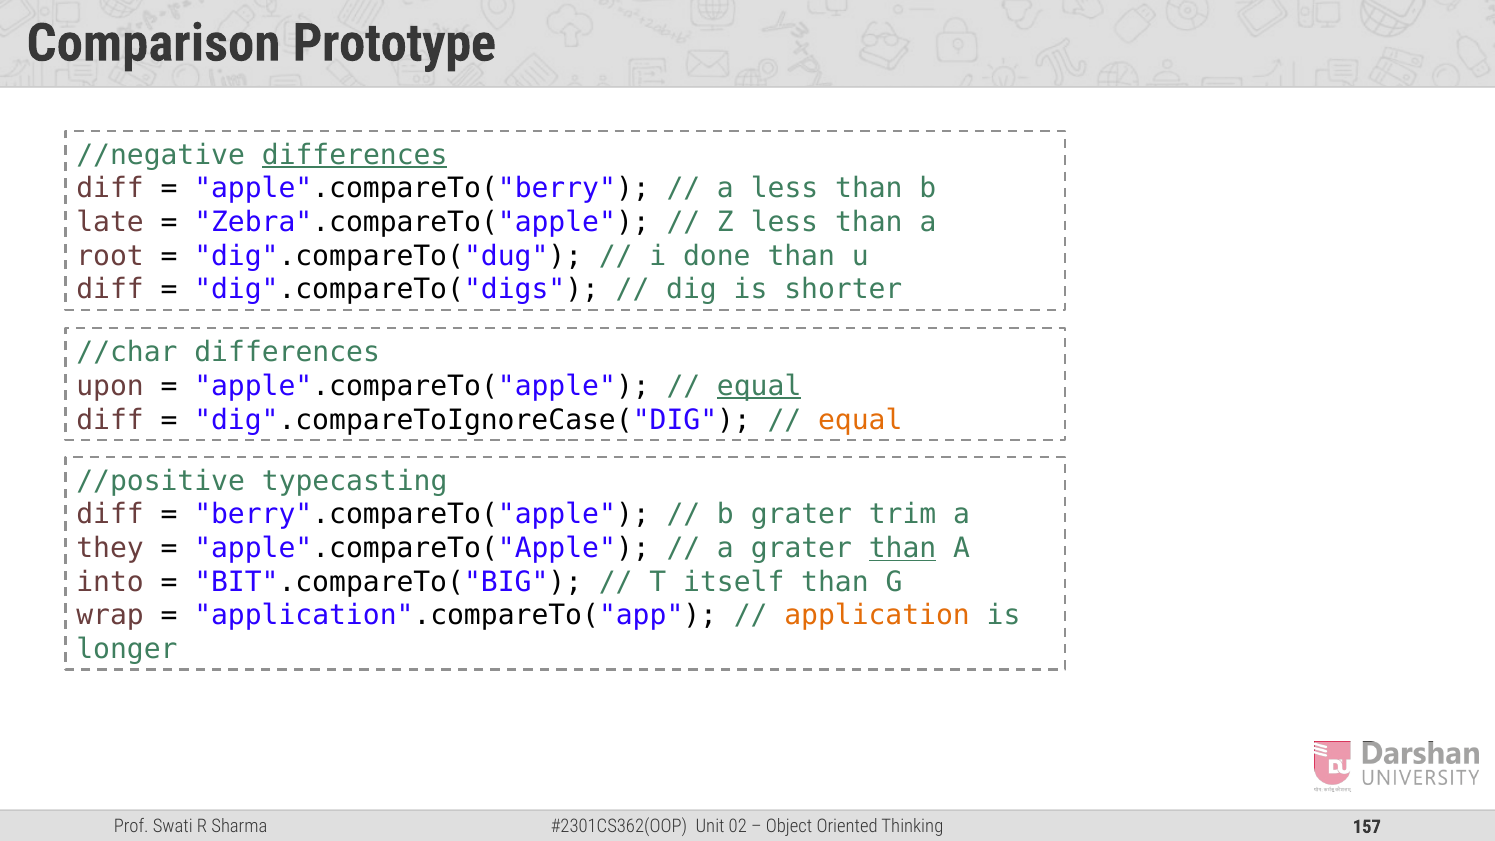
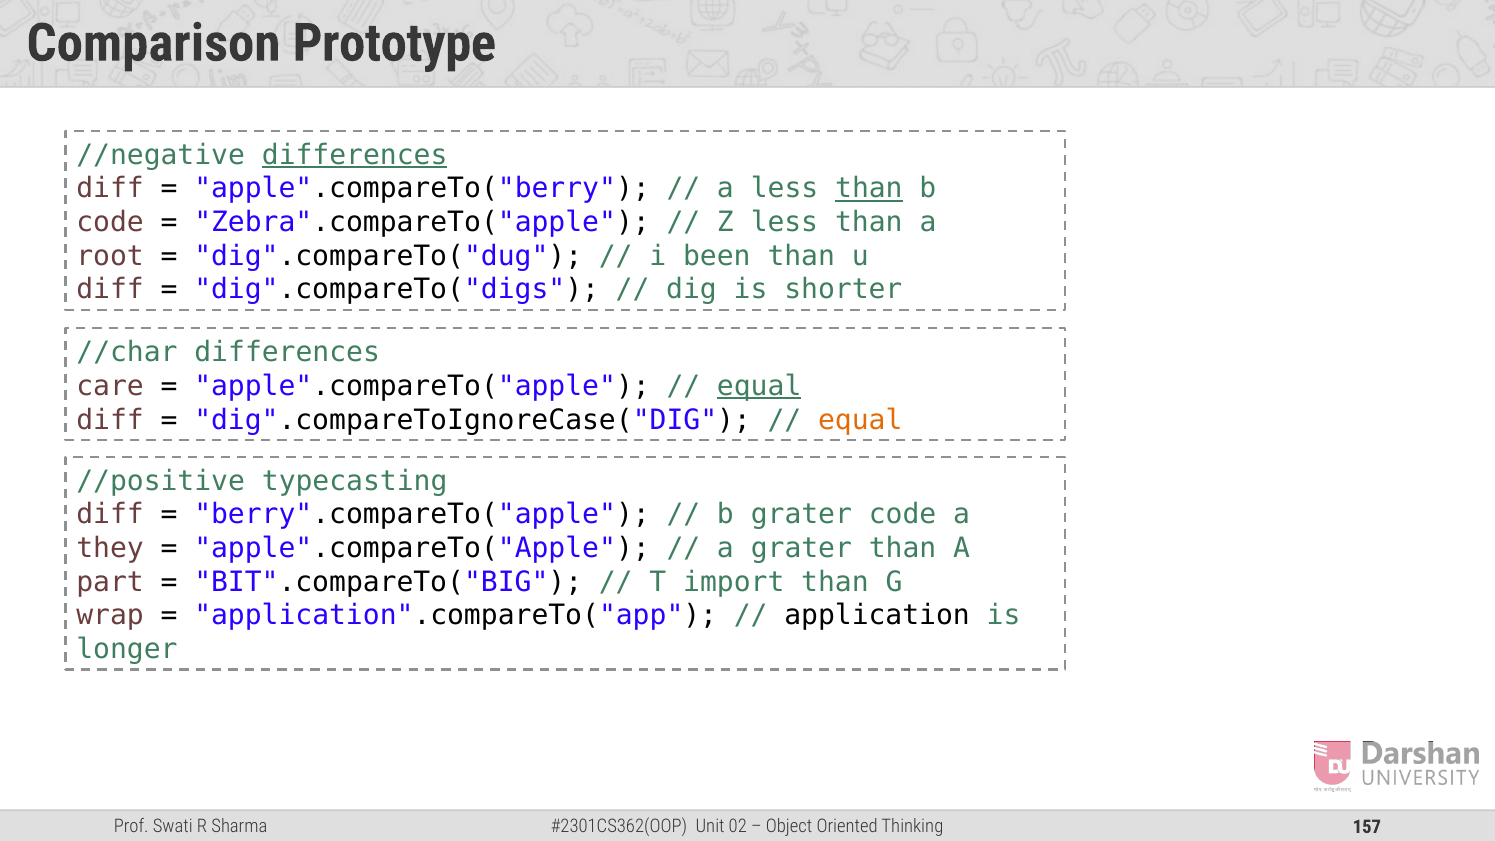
than underline: none -> present (869, 189)
late: late -> code (110, 222)
done: done -> been (717, 256)
upon: upon -> care (110, 386)
grater trim: trim -> code (903, 515)
than underline: present -> none (903, 548)
into: into -> part (110, 582)
itself: itself -> import (734, 582)
application colour: orange -> black (877, 616)
